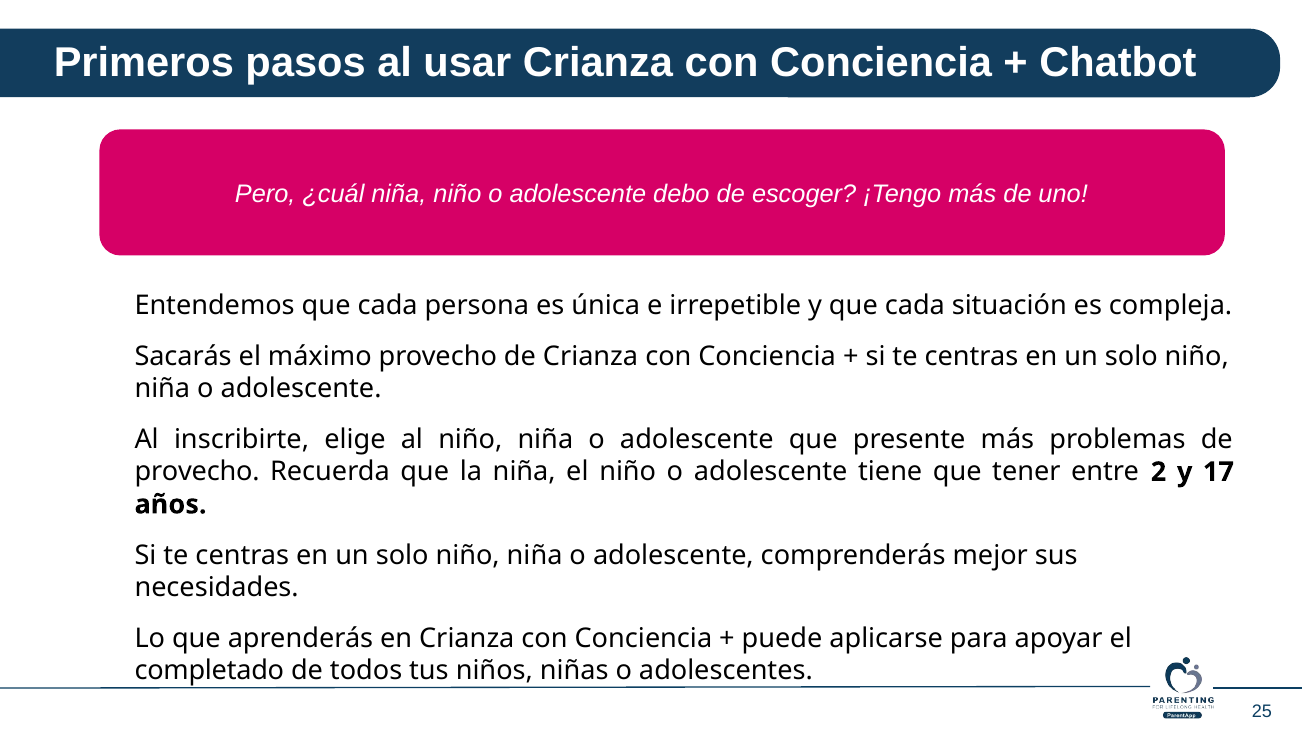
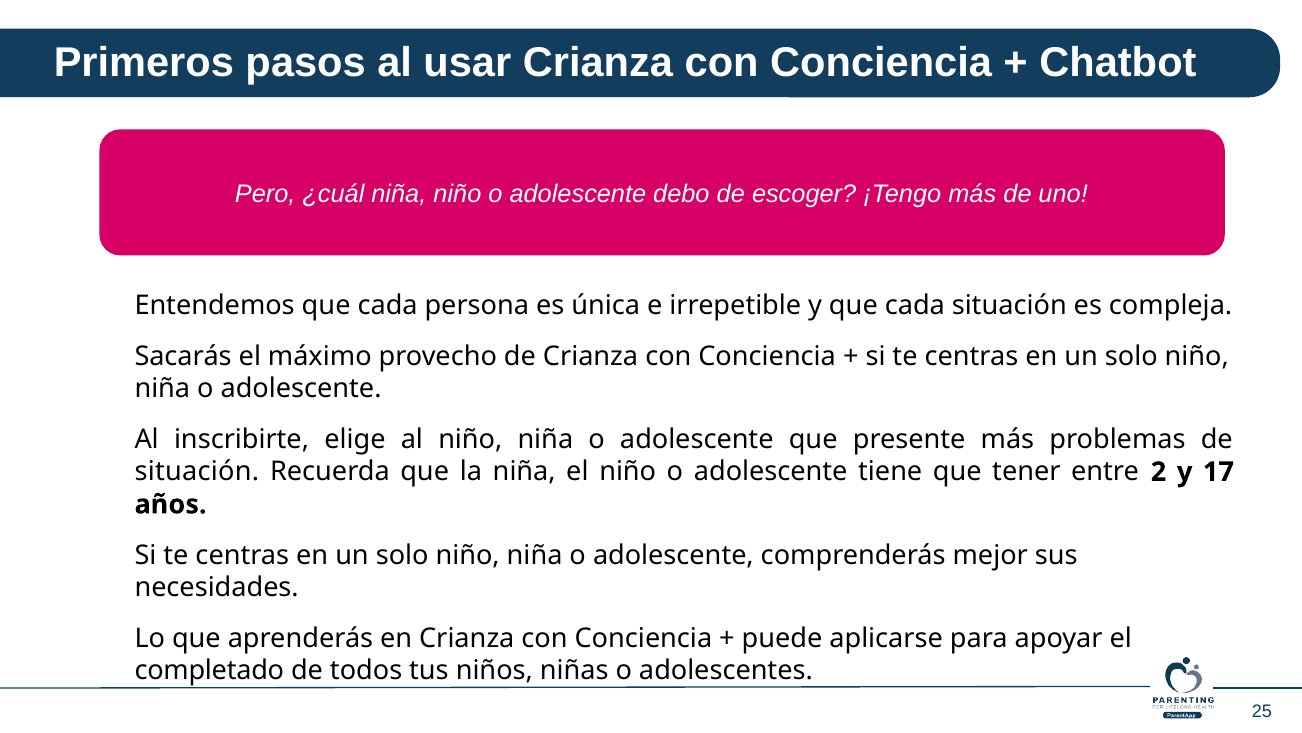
provecho: provecho -> situación (197, 472)
